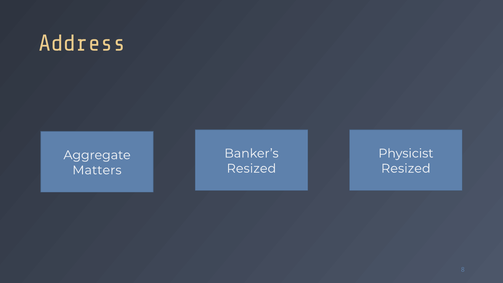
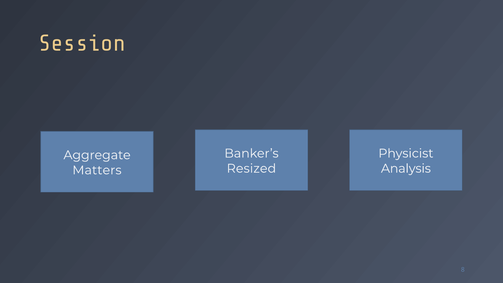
Address: Address -> Session (82, 43)
Resized: Resized -> Analysis (406, 168)
